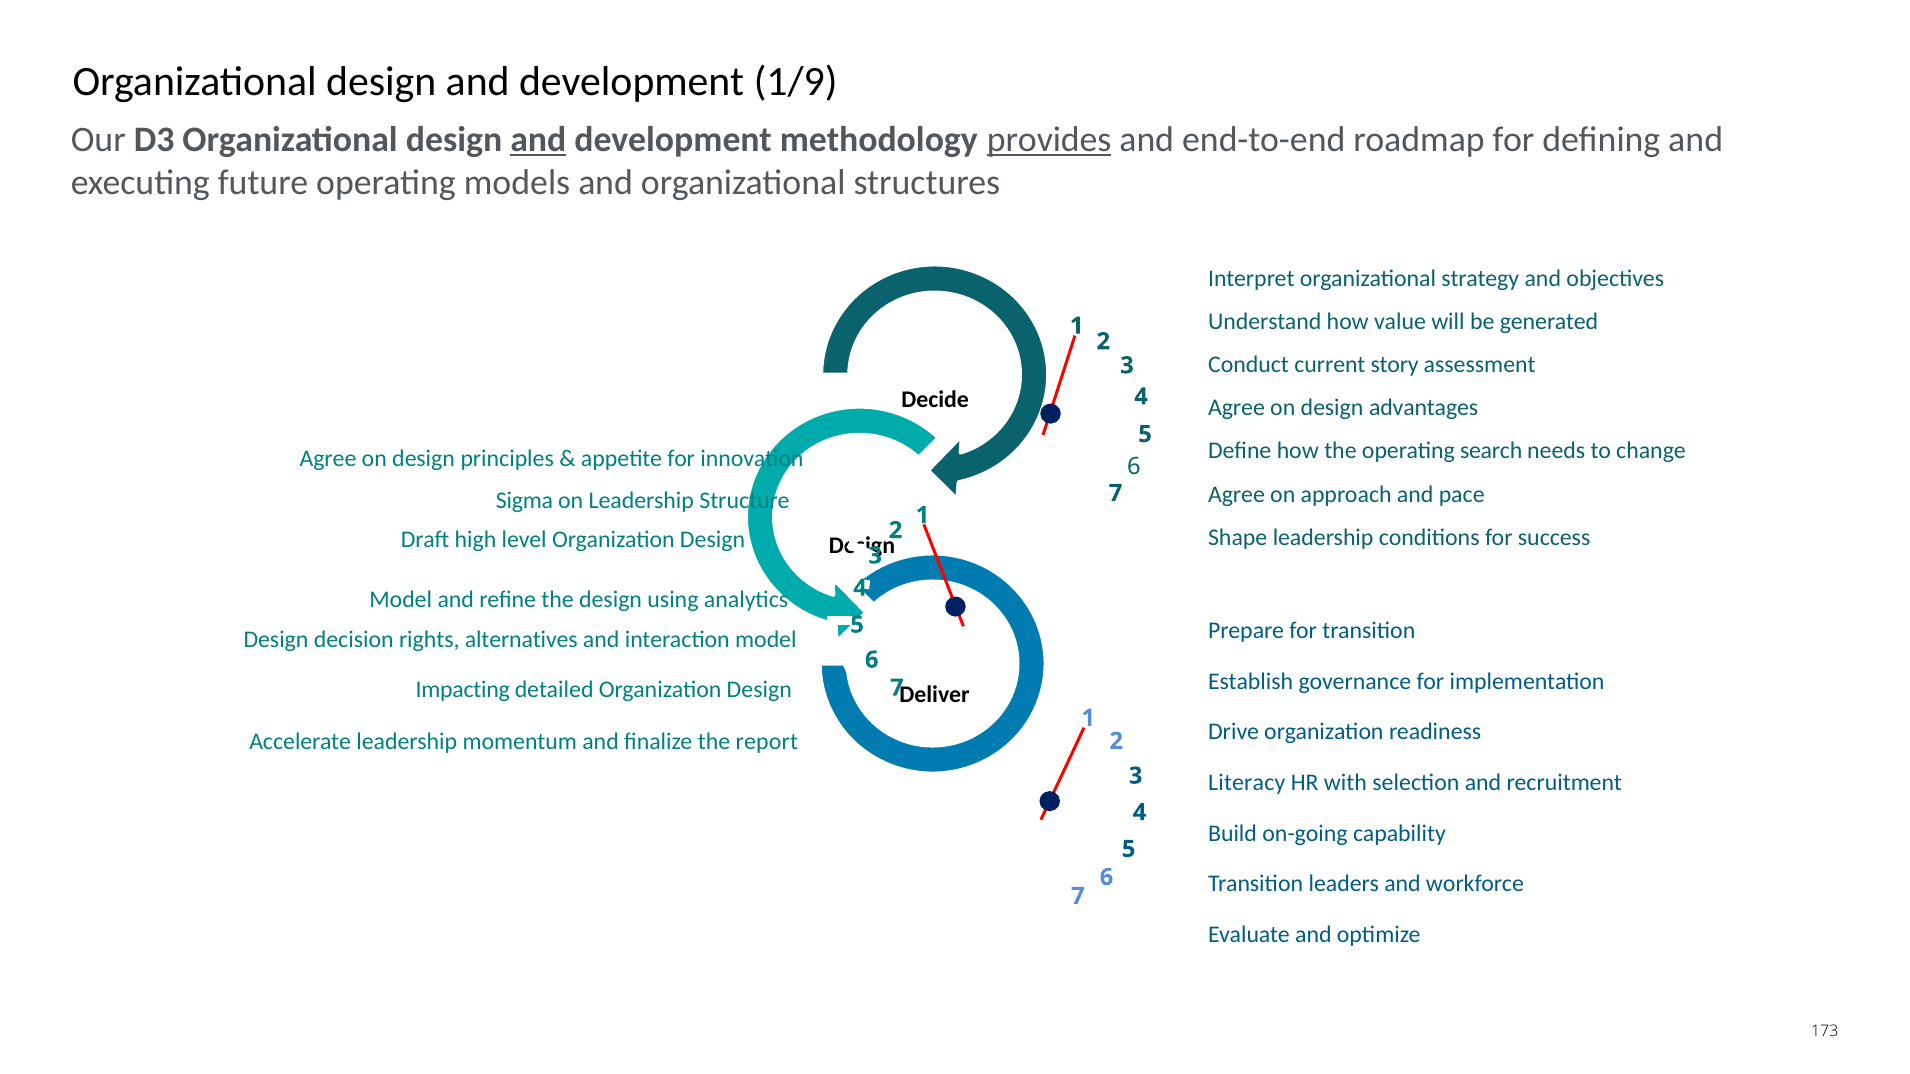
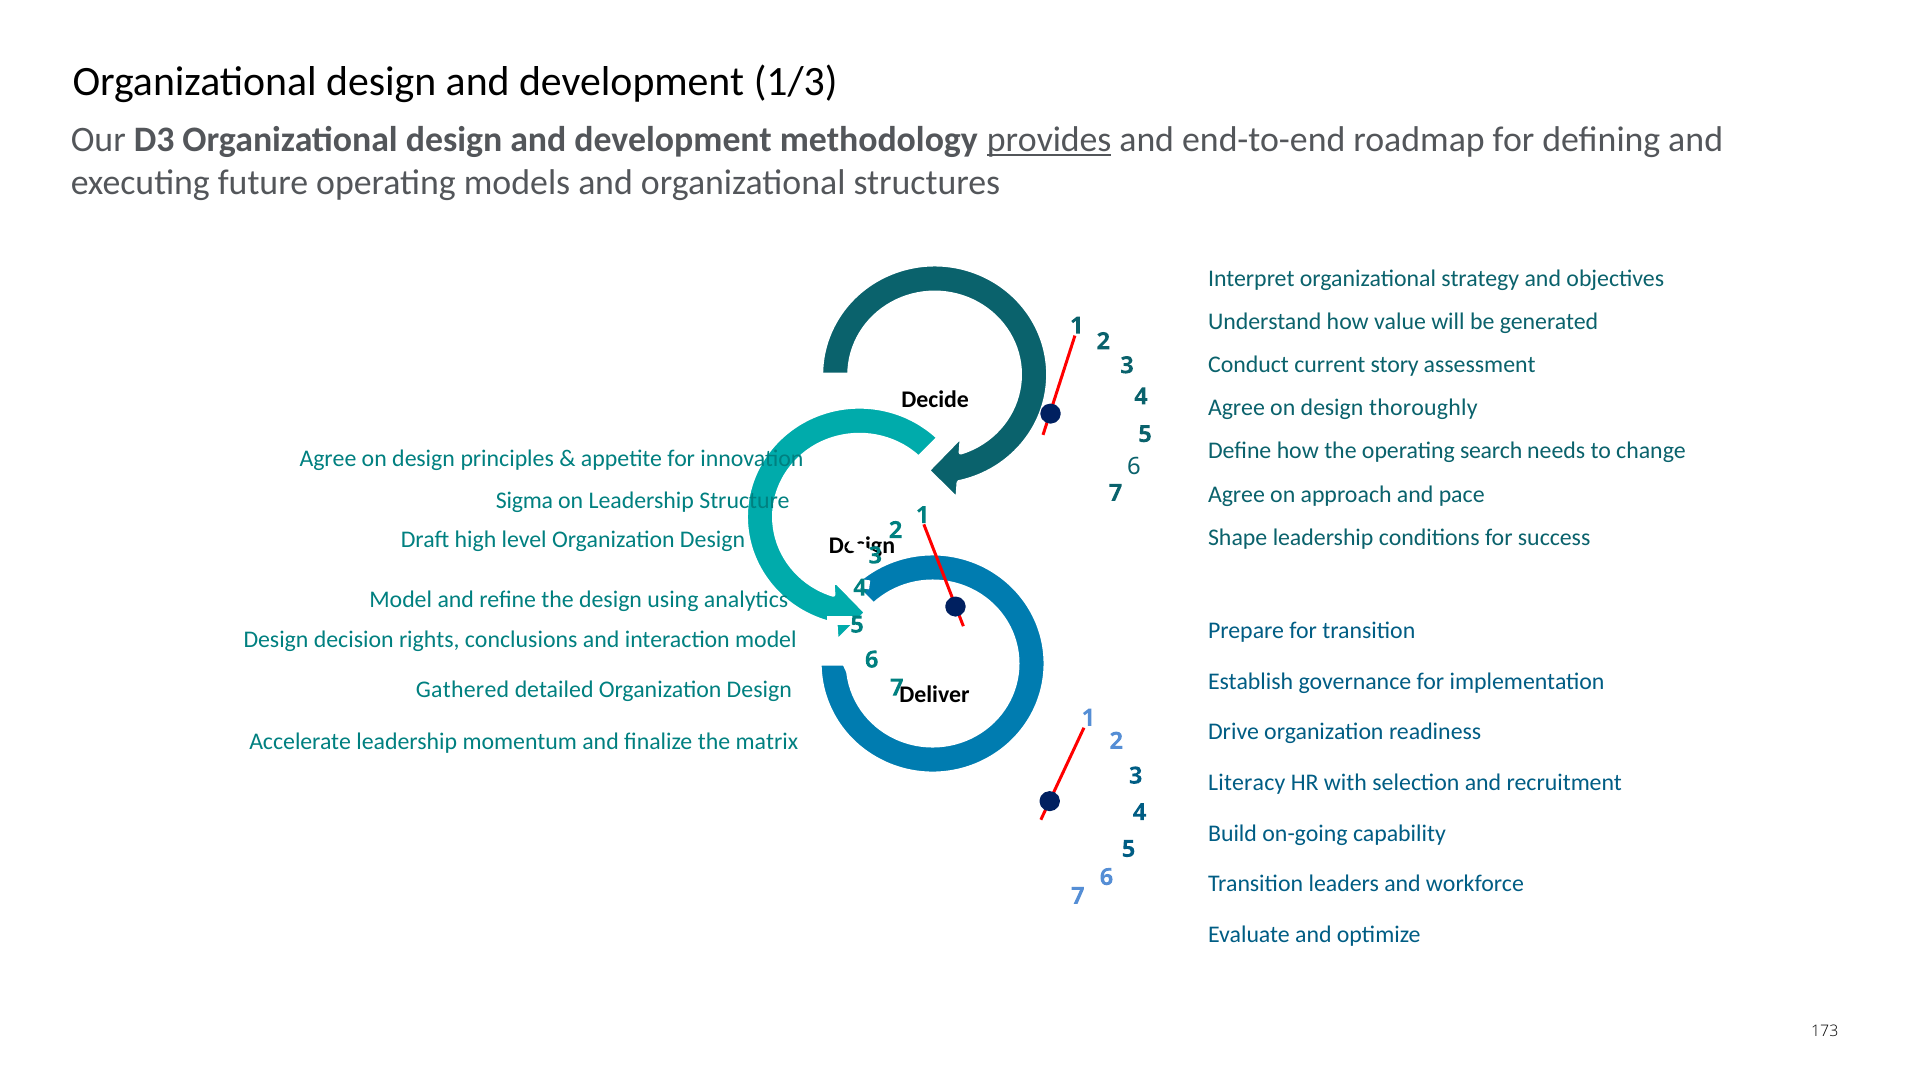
1/9: 1/9 -> 1/3 (796, 82)
and underline: present -> none (538, 140)
advantages: advantages -> thoroughly (1423, 408)
alternatives: alternatives -> conclusions (521, 640)
Impacting: Impacting -> Gathered (463, 690)
report: report -> matrix (767, 741)
